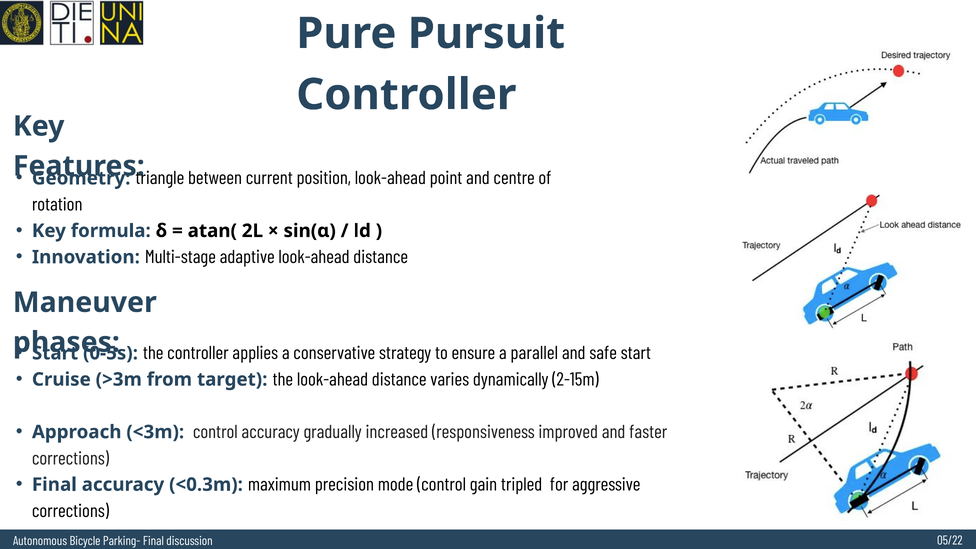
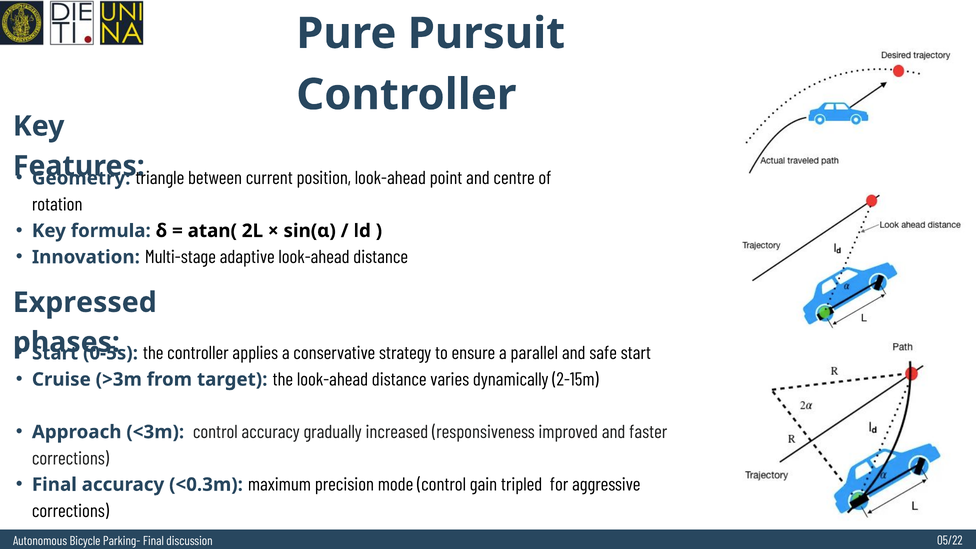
Maneuver: Maneuver -> Expressed (85, 303)
